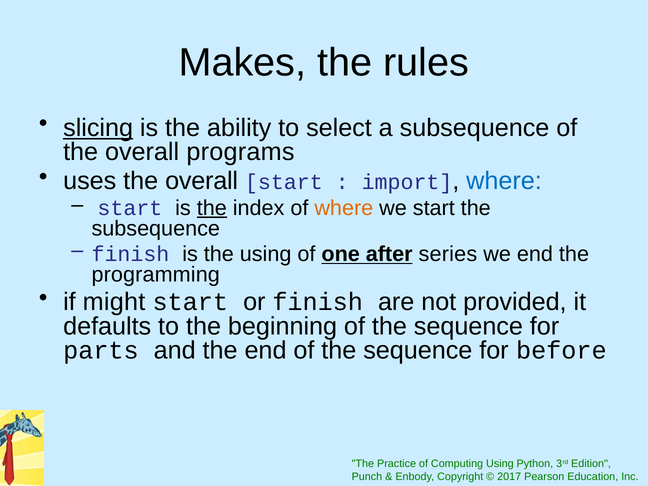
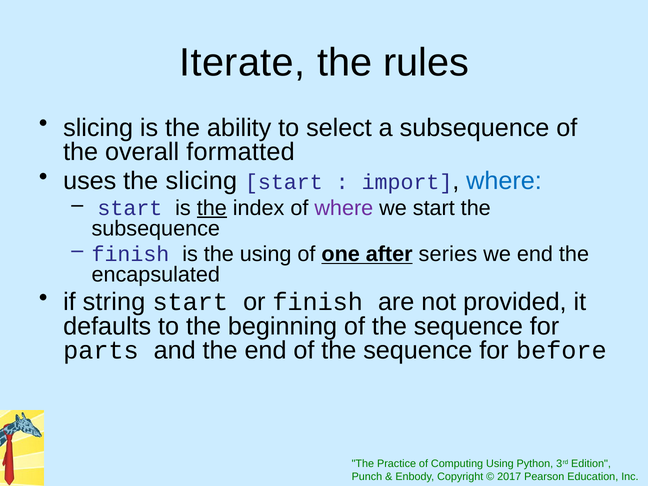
Makes: Makes -> Iterate (242, 63)
slicing underline: present -> none (98, 128)
programs: programs -> formatted (240, 152)
uses the overall: overall -> slicing (201, 181)
where colour: orange -> purple (344, 208)
programming: programming -> encapsulated (156, 275)
might: might -> string (114, 302)
